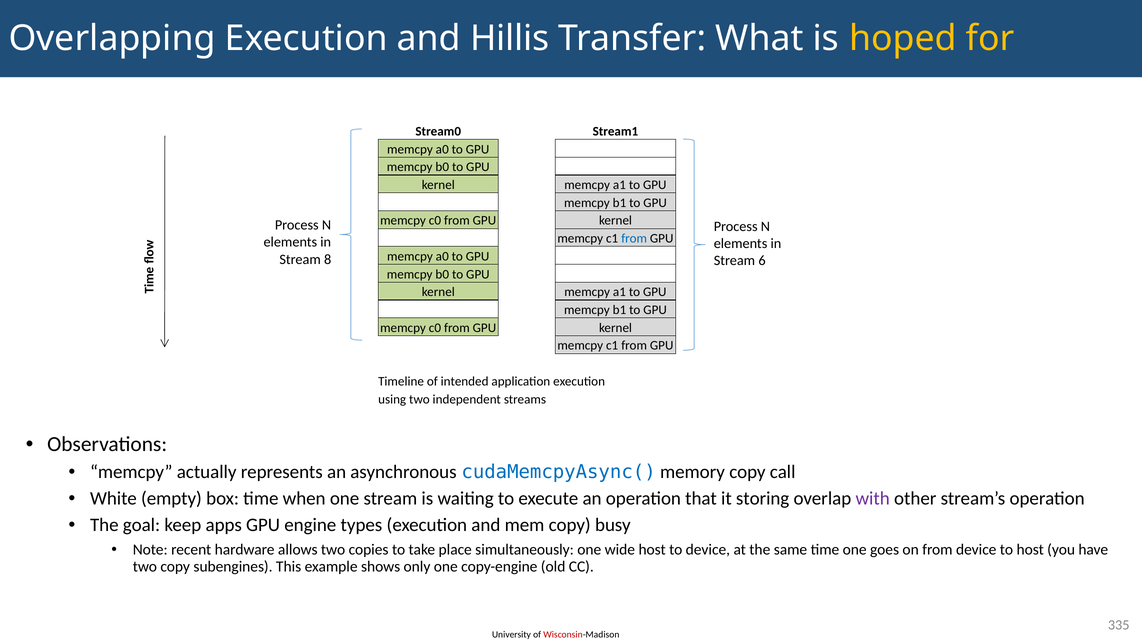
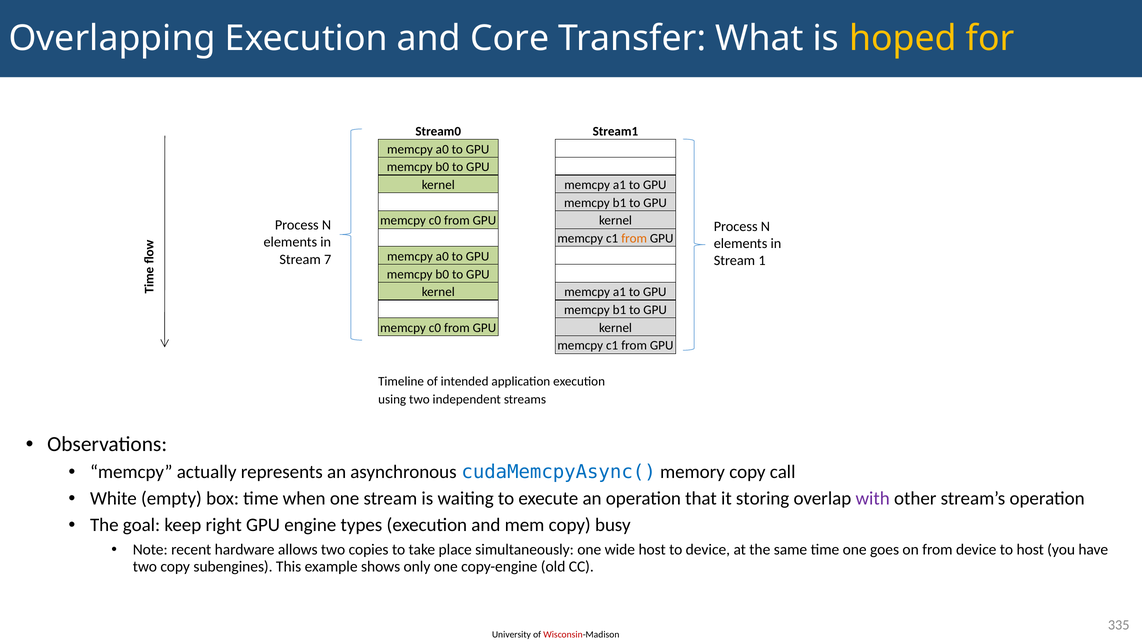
Hillis: Hillis -> Core (510, 38)
from colour: blue -> orange (634, 238)
8: 8 -> 7 (328, 259)
6: 6 -> 1 (762, 260)
apps: apps -> right (224, 525)
